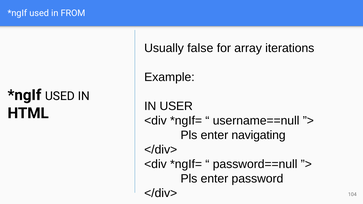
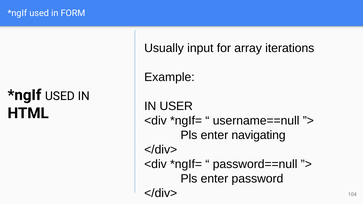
FROM: FROM -> FORM (73, 13)
false: false -> input (200, 48)
